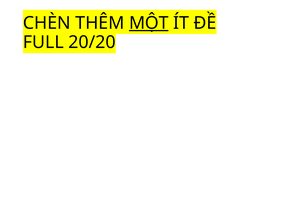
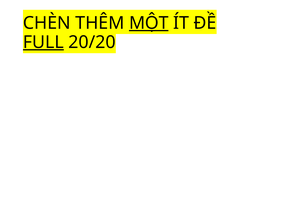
FULL underline: none -> present (43, 42)
